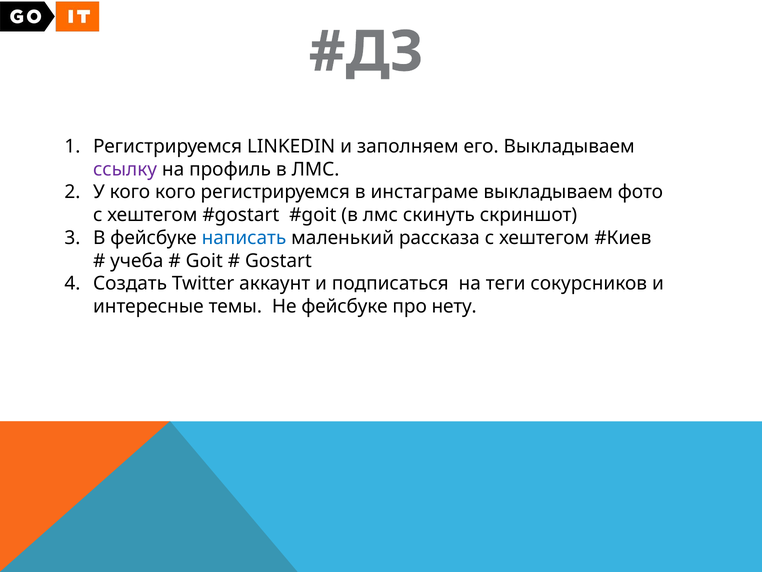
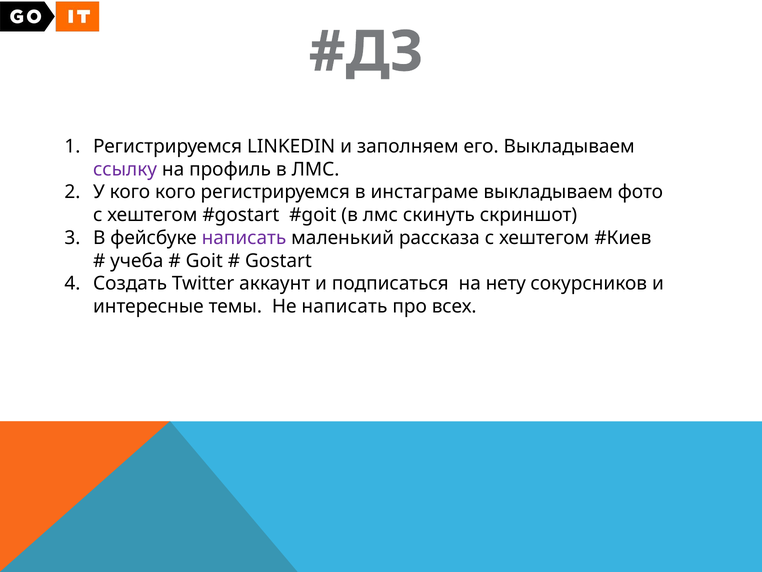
написать colour: blue -> purple (244, 238)
теги: теги -> нету (506, 283)
Не фейсбуке: фейсбуке -> написать (344, 306)
нету: нету -> всех (454, 306)
